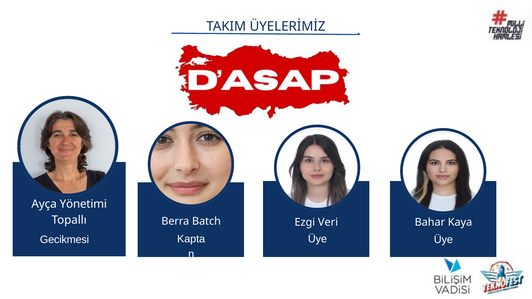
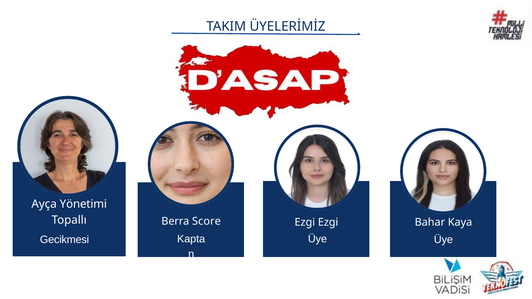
Batch: Batch -> Score (206, 221)
Ezgi Veri: Veri -> Ezgi (328, 222)
